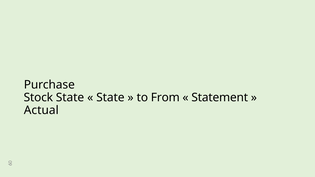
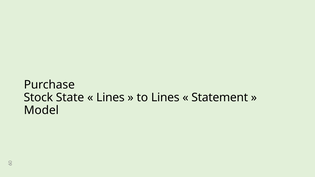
State: State -> Lines (110, 97)
to From: From -> Lines (165, 97)
Actual: Actual -> Model (41, 110)
